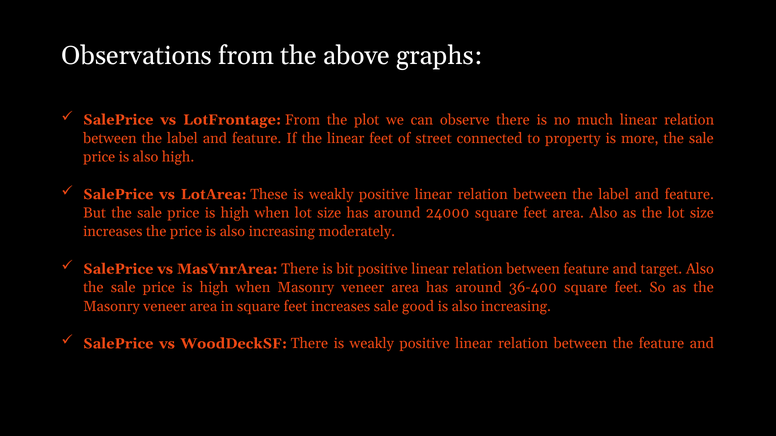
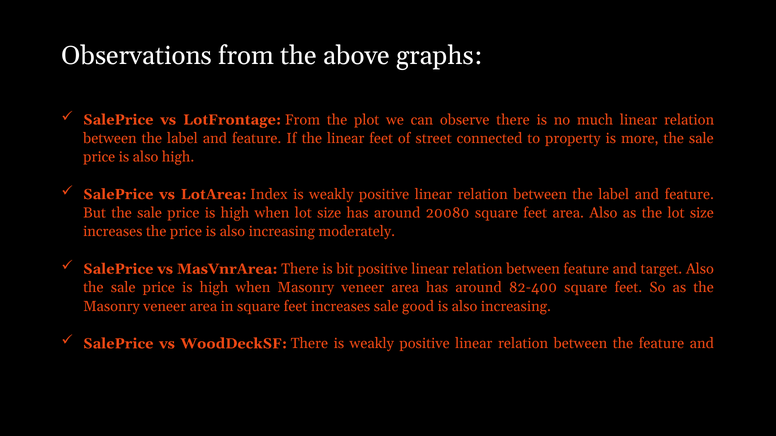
These: These -> Index (269, 195)
24000: 24000 -> 20080 (448, 213)
36-400: 36-400 -> 82-400 (533, 288)
